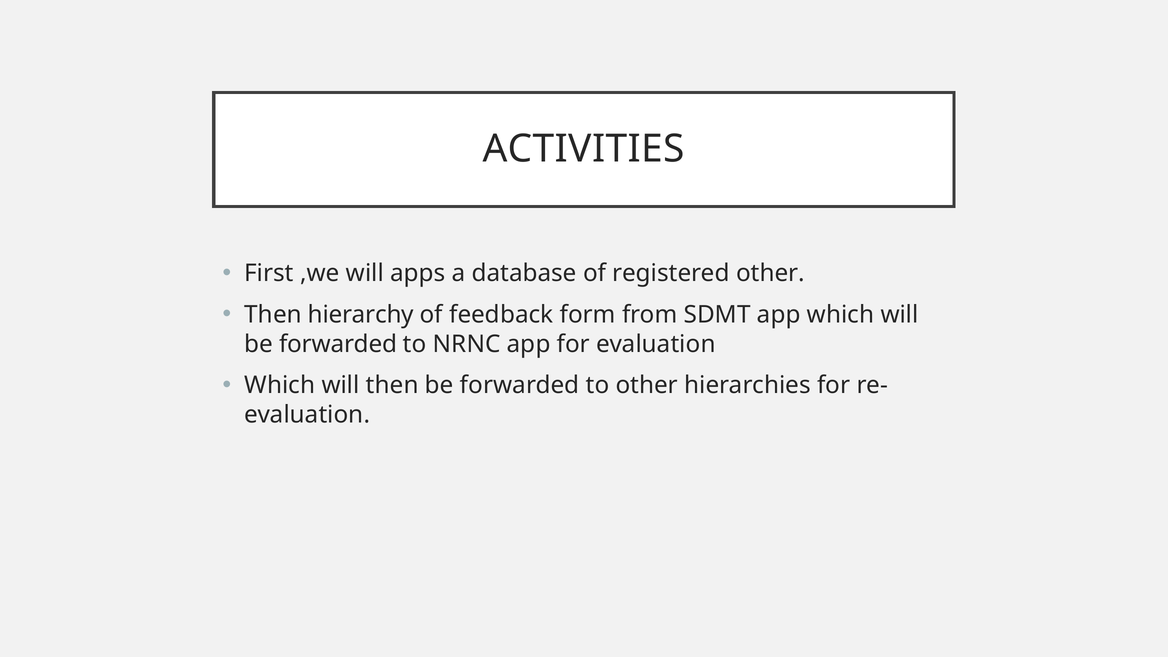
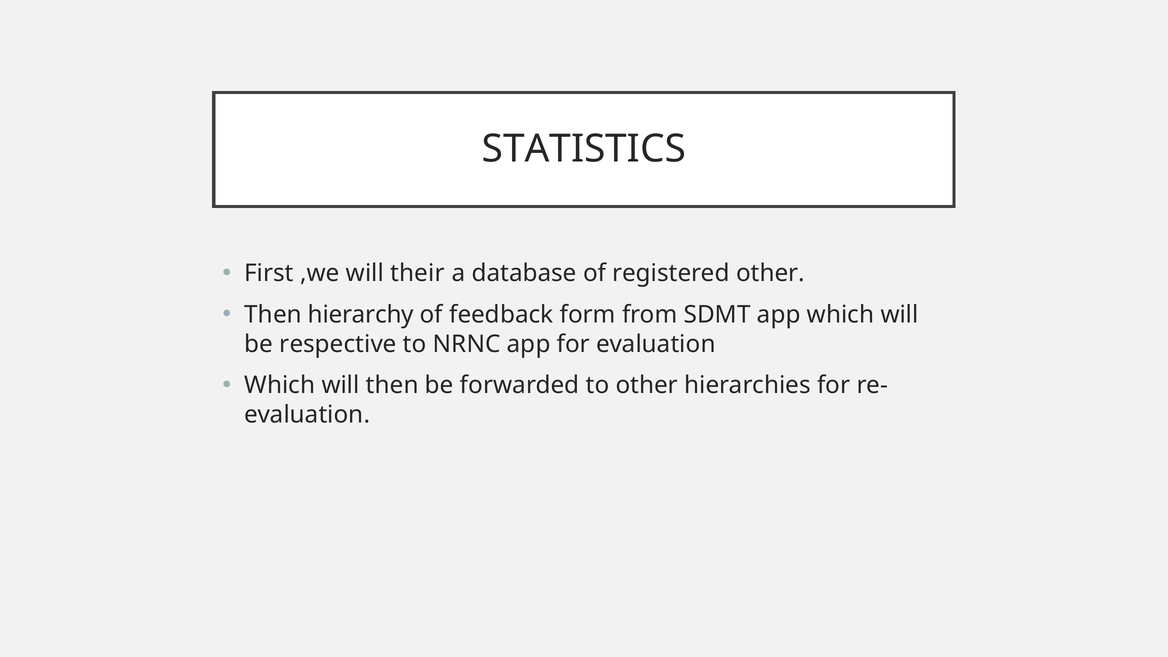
ACTIVITIES: ACTIVITIES -> STATISTICS (584, 149)
apps: apps -> their (418, 273)
forwarded: forwarded -> respective (338, 344)
